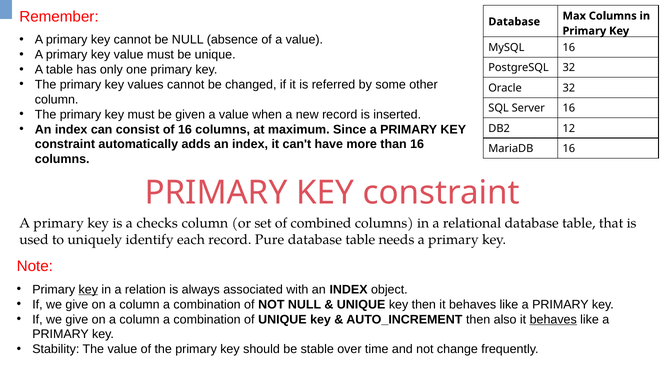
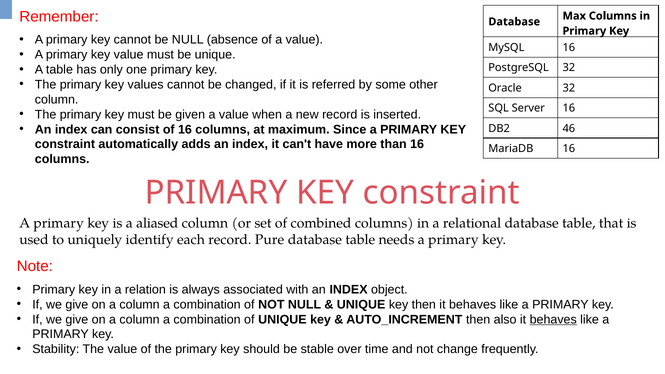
12: 12 -> 46 (569, 128)
checks: checks -> aliased (157, 223)
key underline: present -> none (88, 290)
